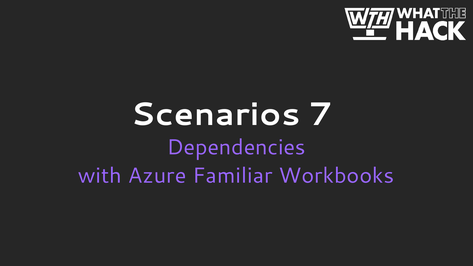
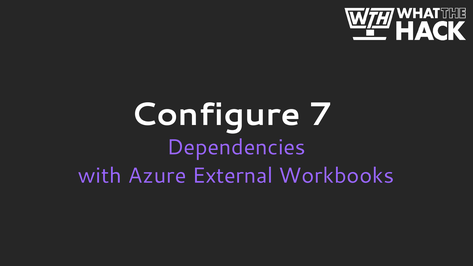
Scenarios: Scenarios -> Configure (216, 114)
Familiar: Familiar -> External (233, 176)
